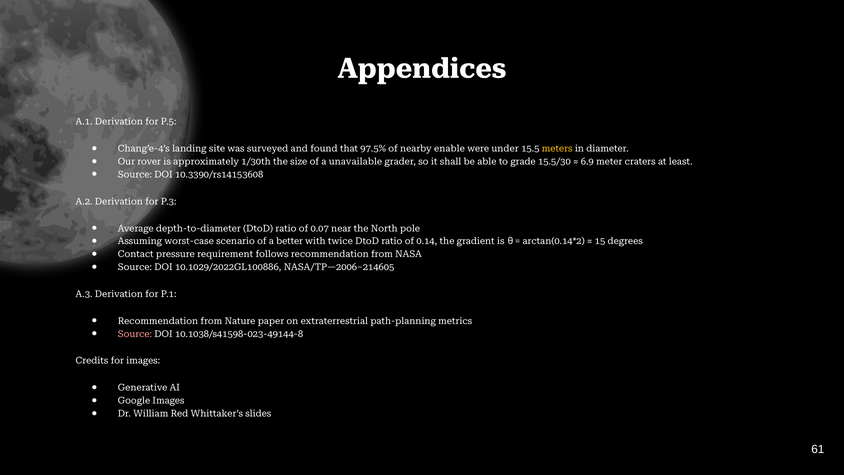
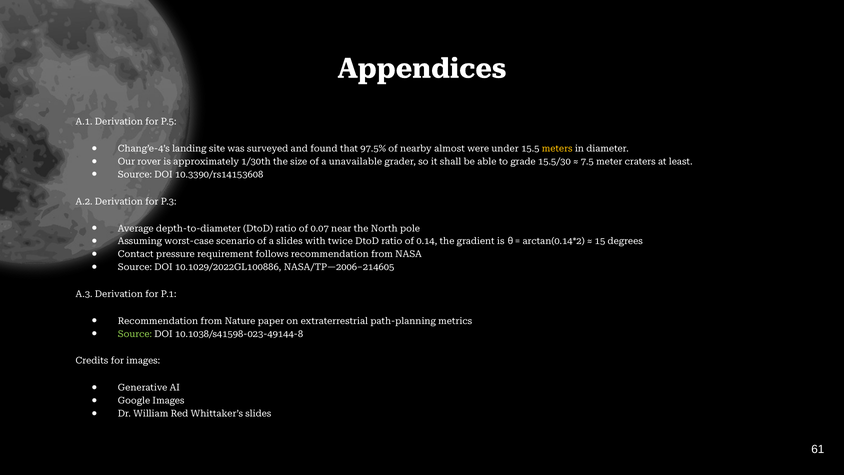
enable: enable -> almost (449, 149)
6.9: 6.9 -> 7.5 (587, 162)
a better: better -> slides (289, 241)
Source colour: pink -> light green (135, 334)
